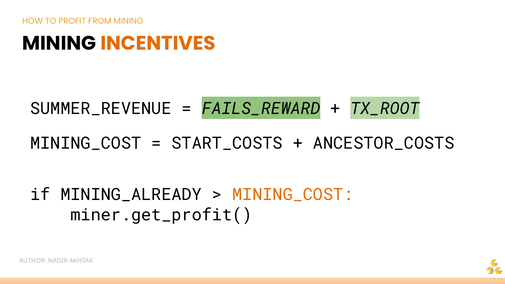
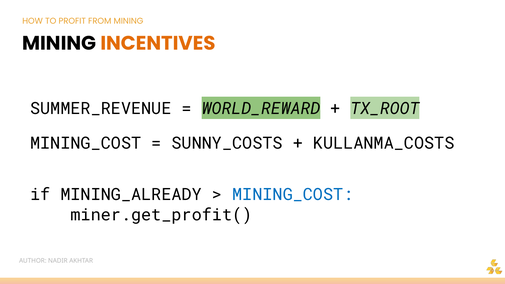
FAILS_REWARD: FAILS_REWARD -> WORLD_REWARD (261, 109)
START_COSTS: START_COSTS -> SUNNY_COSTS (227, 143)
ANCESTOR_COSTS: ANCESTOR_COSTS -> KULLANMA_COSTS (384, 143)
MINING_COST colour: orange -> blue (293, 195)
